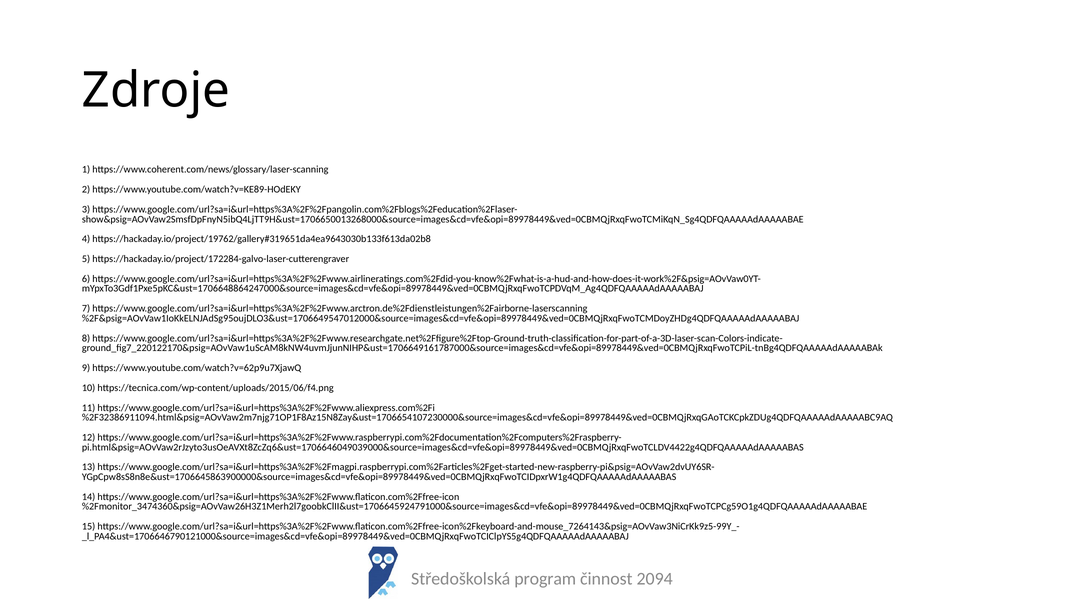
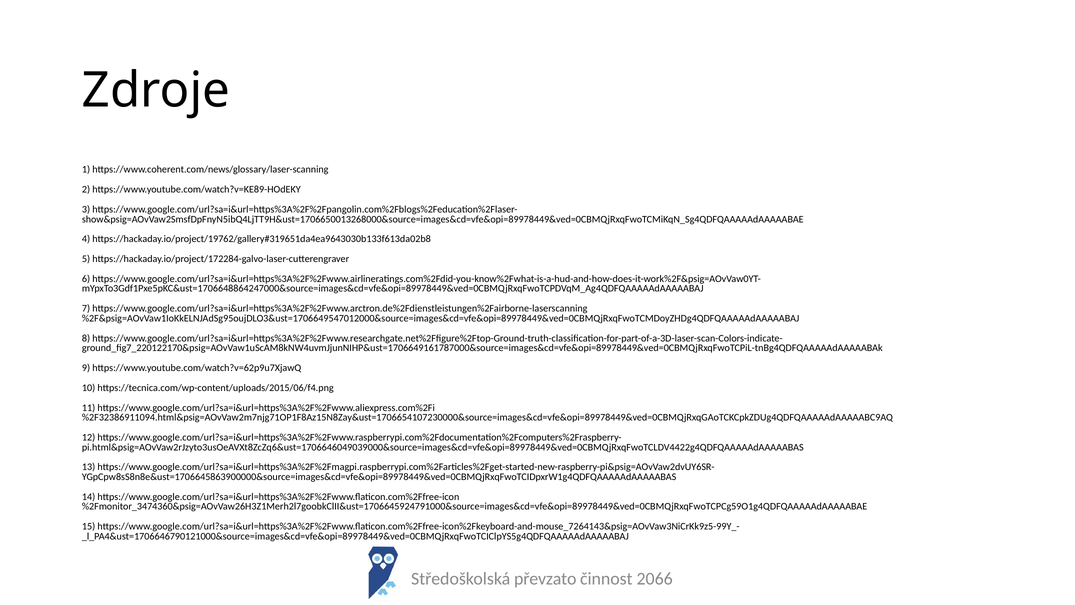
program: program -> převzato (545, 579)
2094: 2094 -> 2066 (655, 579)
